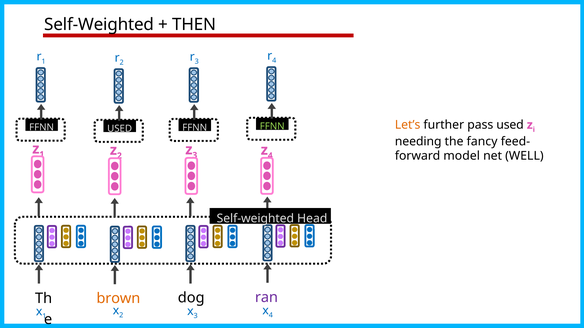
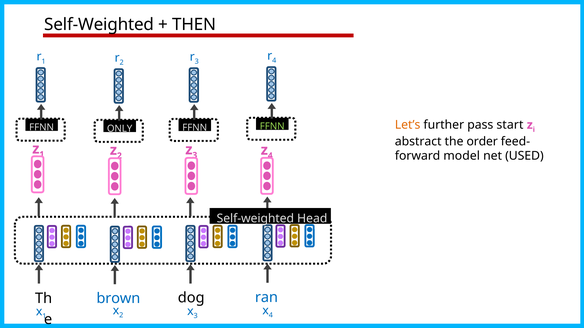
pass used: used -> start (510, 125)
USED: USED -> ONLY (120, 129)
needing: needing -> abstract (418, 142)
fancy: fancy -> order (482, 142)
WELL: WELL -> USED (524, 156)
brown colour: orange -> blue (118, 299)
ran colour: purple -> blue (266, 298)
